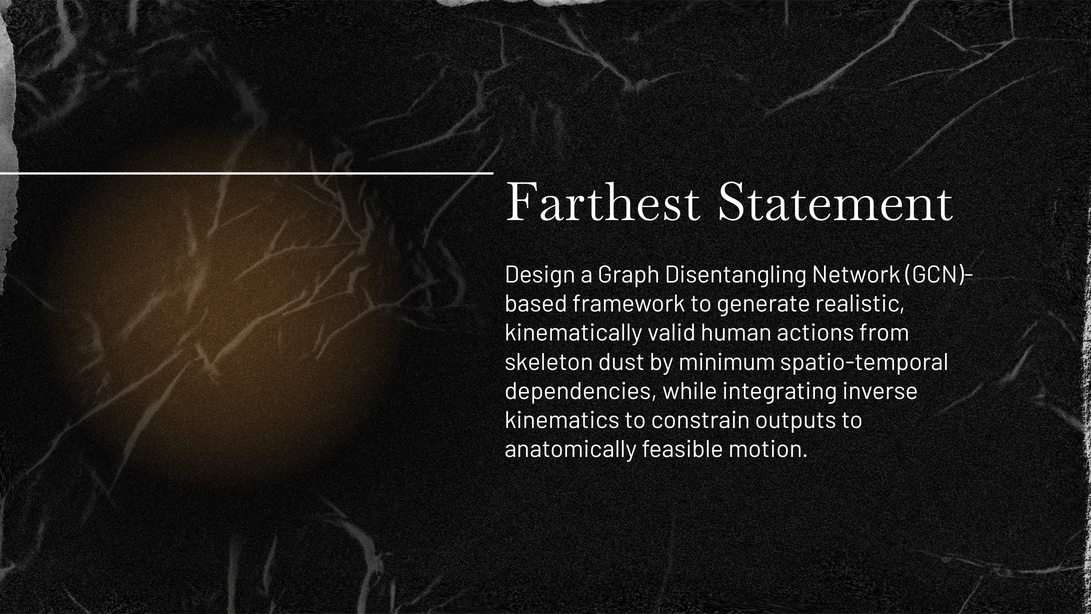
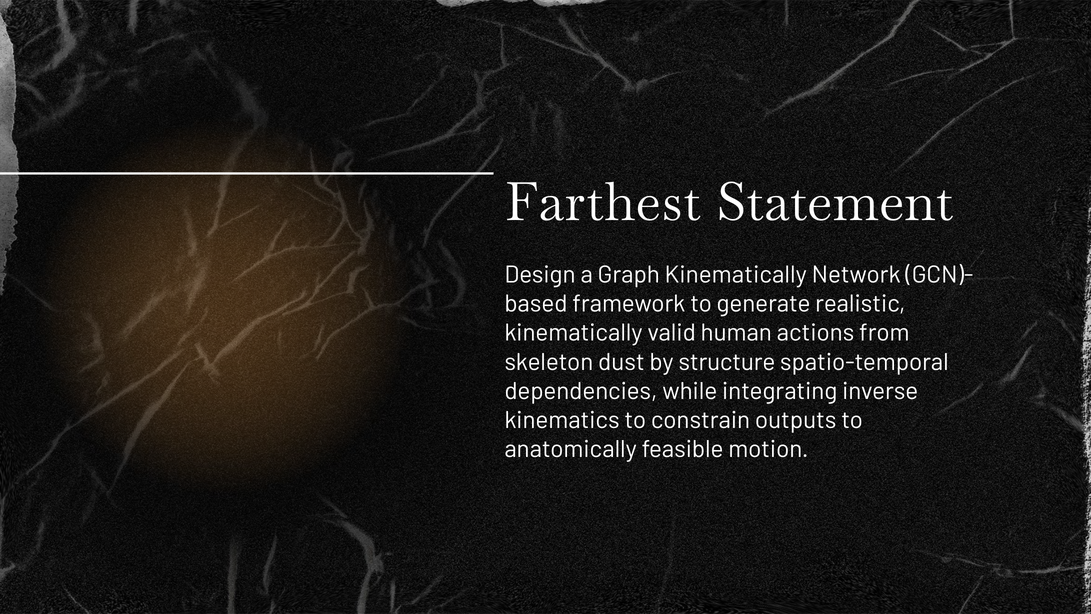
Graph Disentangling: Disentangling -> Kinematically (736, 275)
minimum: minimum -> structure (727, 362)
